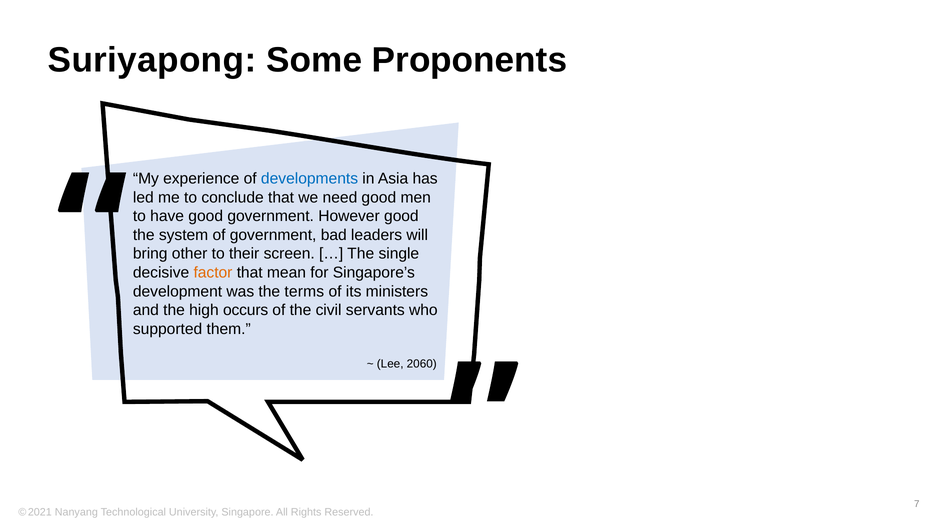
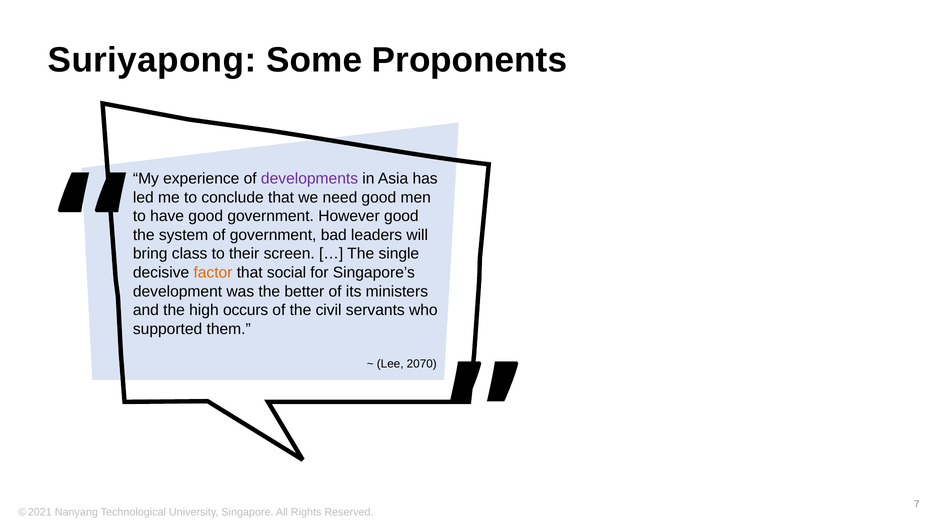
developments colour: blue -> purple (310, 179)
other: other -> class (190, 254)
mean: mean -> social (287, 272)
terms: terms -> better (304, 291)
2060: 2060 -> 2070 (422, 364)
